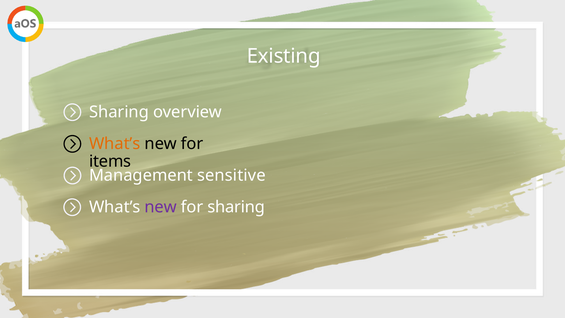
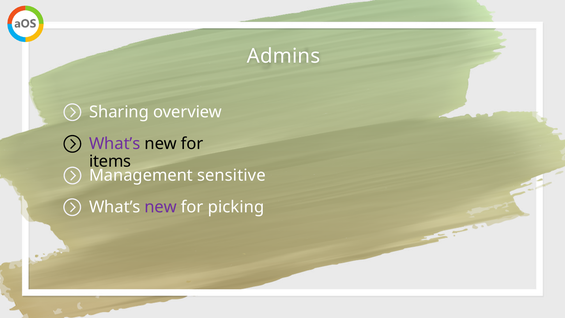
Existing: Existing -> Admins (283, 56)
What’s colour: orange -> purple (115, 144)
for sharing: sharing -> picking (236, 207)
